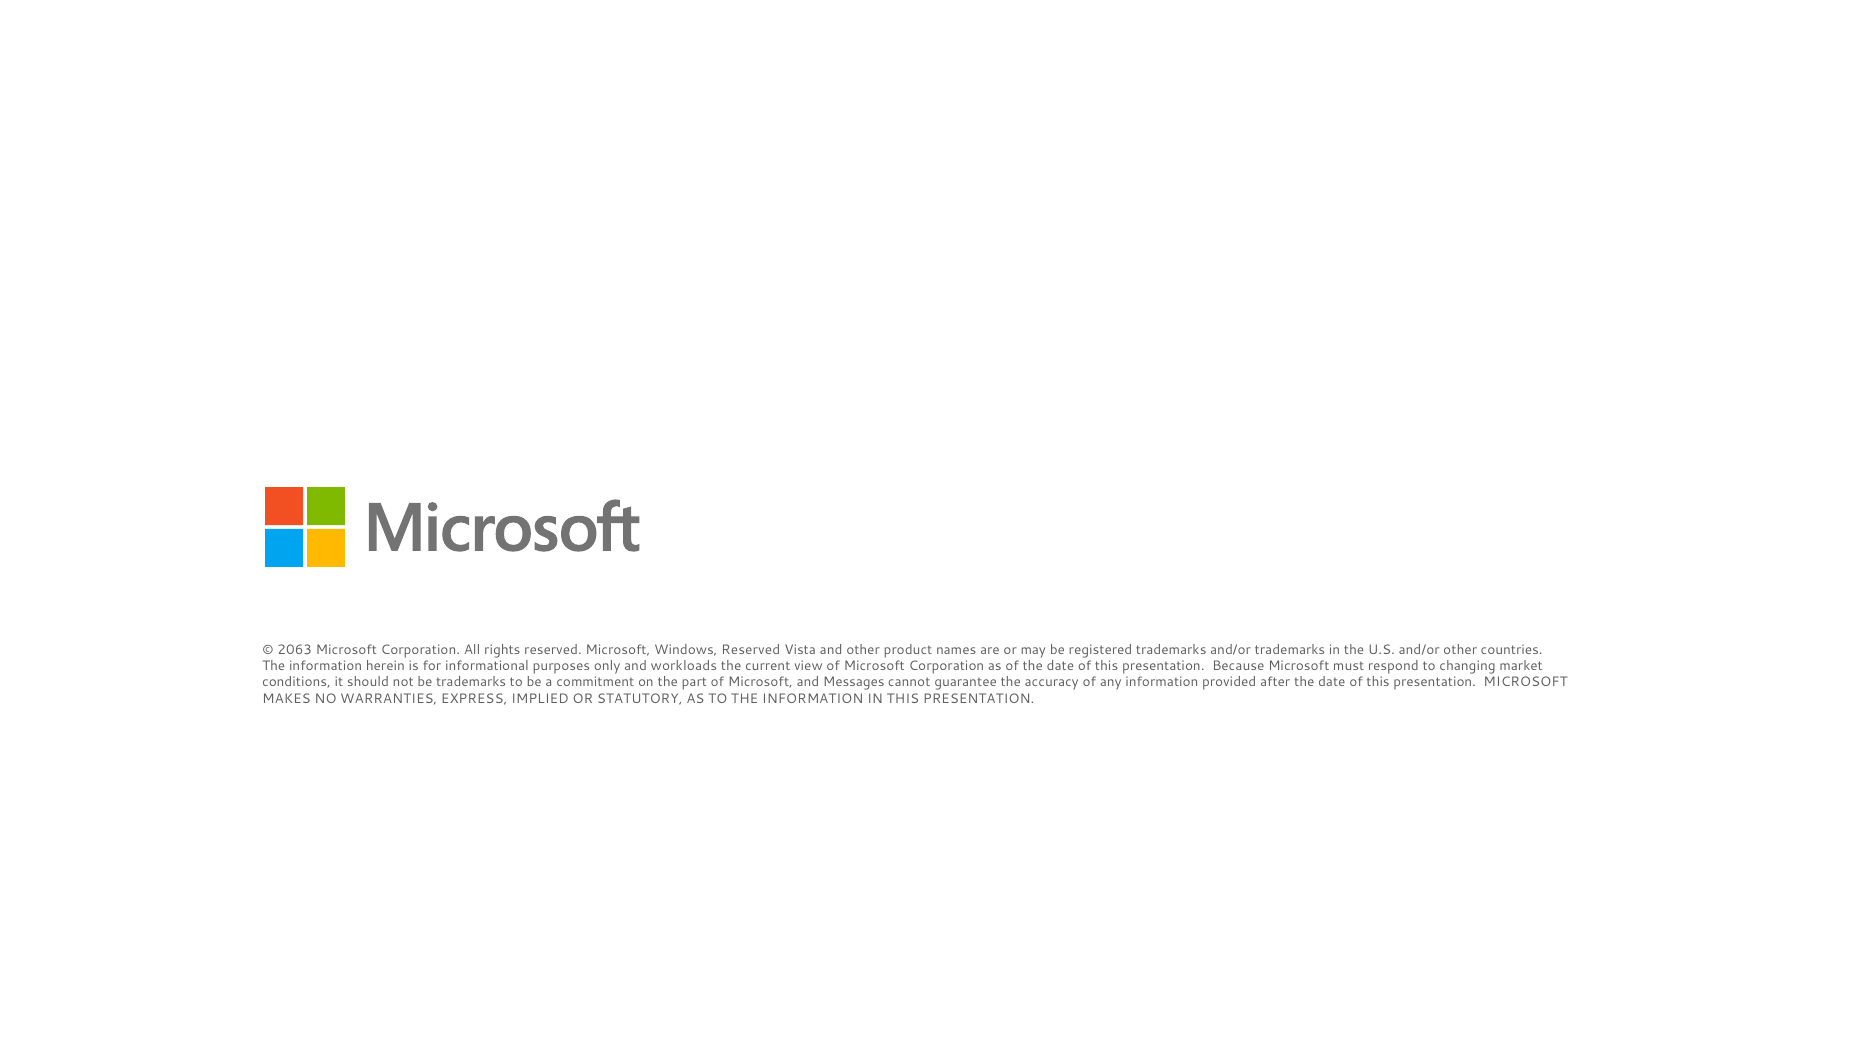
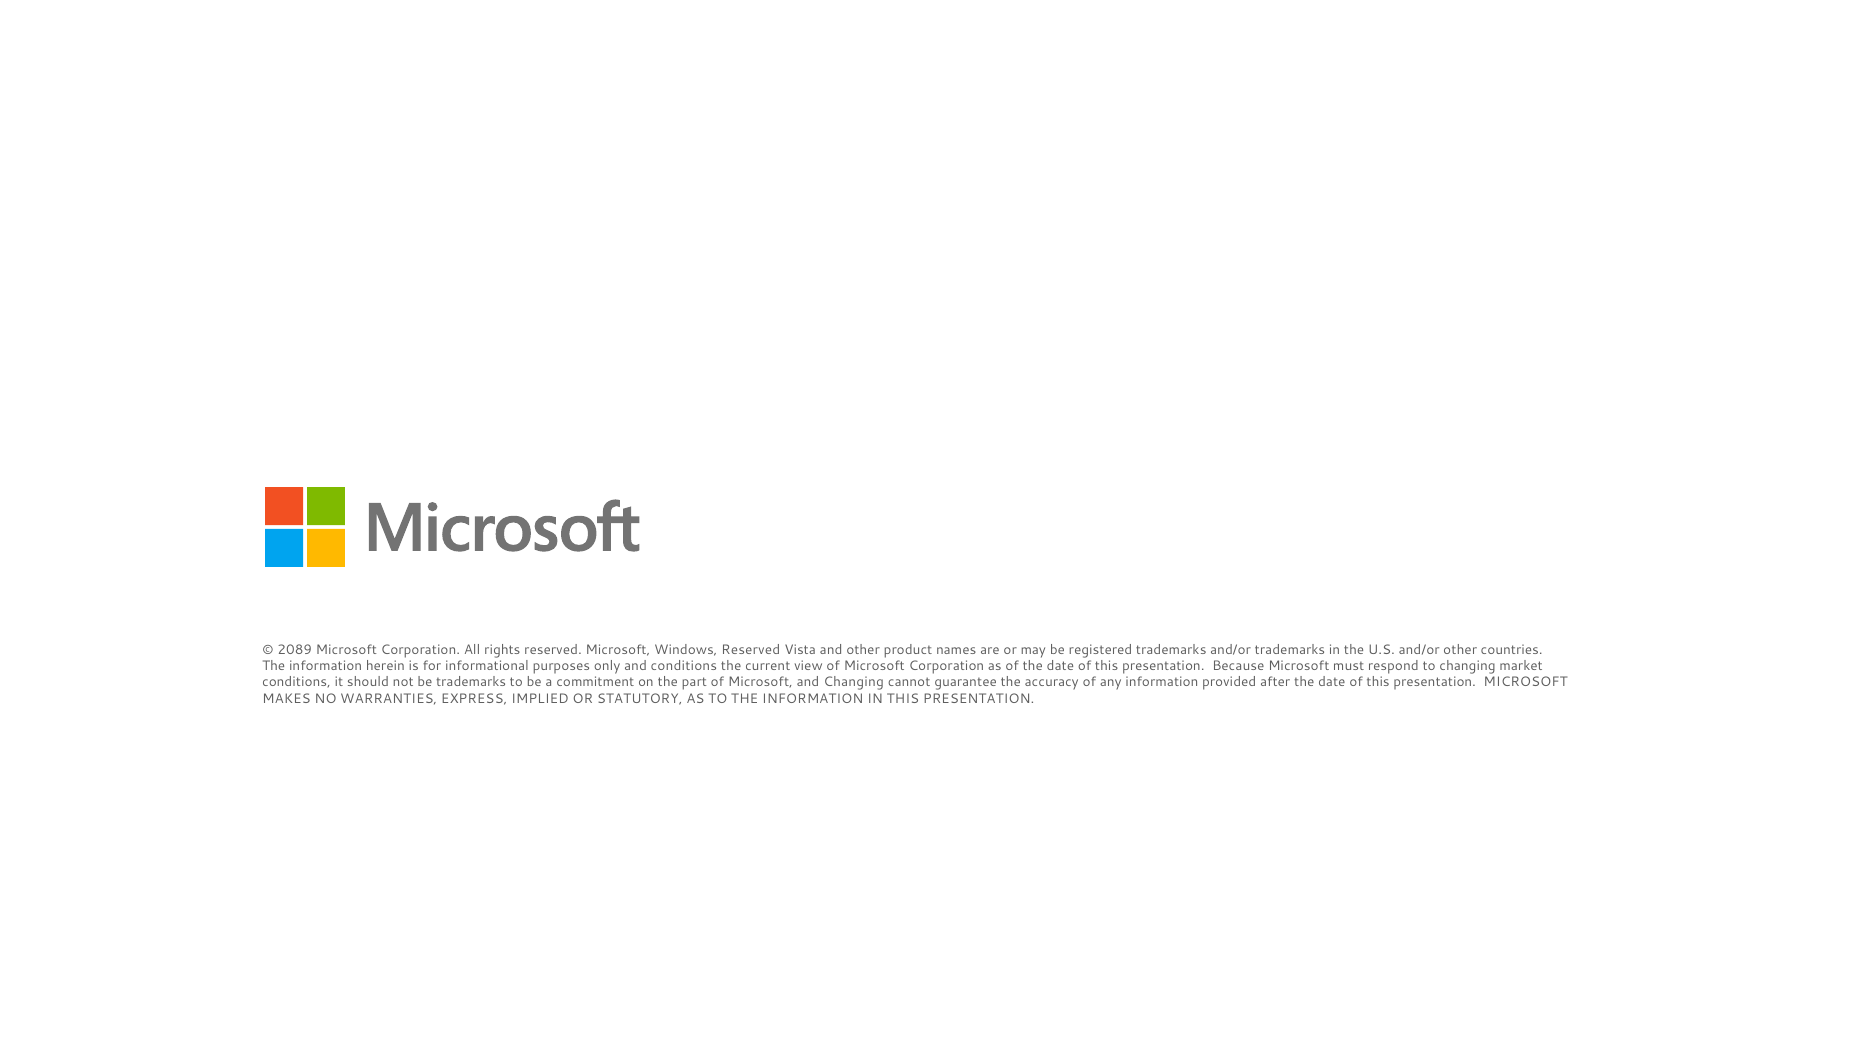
2063: 2063 -> 2089 (295, 650)
and workloads: workloads -> conditions (684, 666)
and Messages: Messages -> Changing (854, 682)
